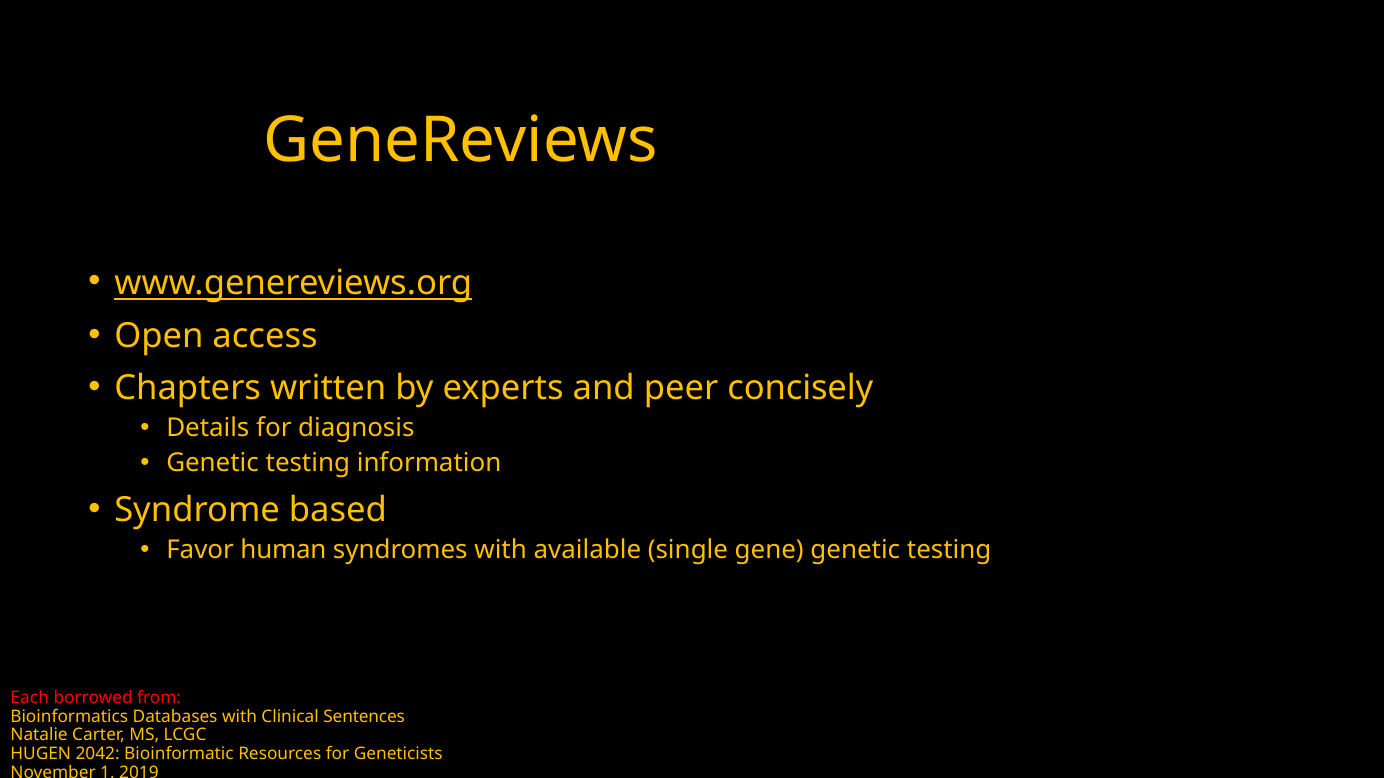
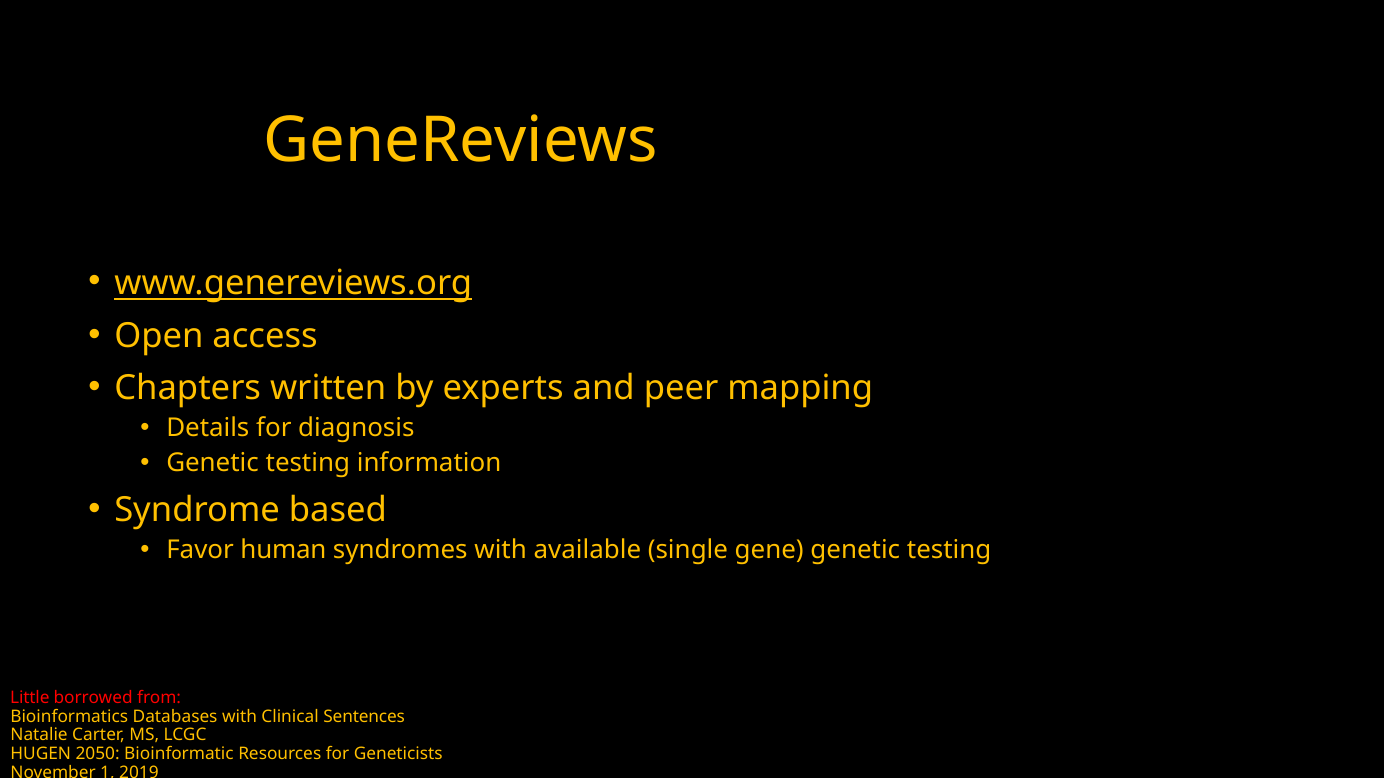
concisely: concisely -> mapping (800, 388)
Each: Each -> Little (30, 698)
2042: 2042 -> 2050 (98, 754)
